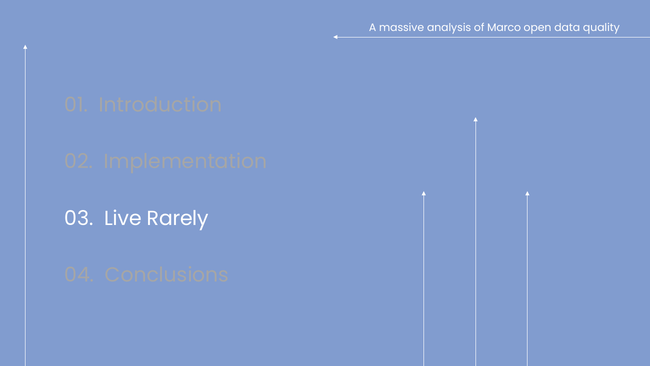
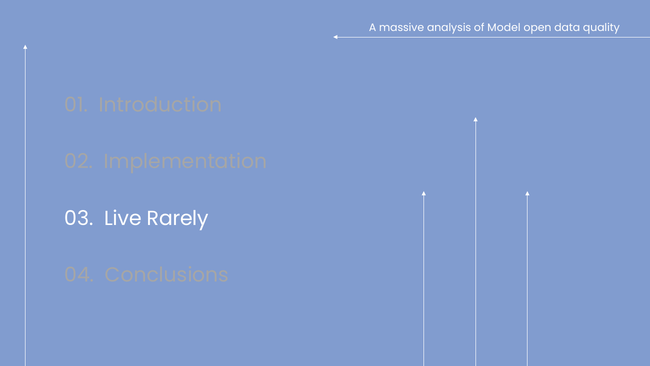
Marco: Marco -> Model (504, 28)
